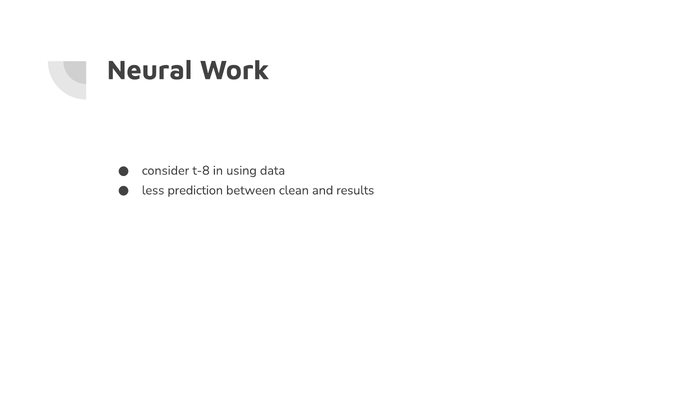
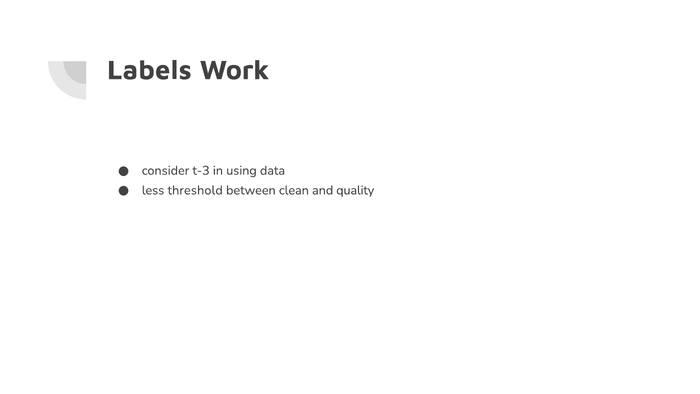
Neural: Neural -> Labels (149, 70)
t-8: t-8 -> t-3 (201, 170)
prediction: prediction -> threshold (195, 190)
results: results -> quality (355, 190)
